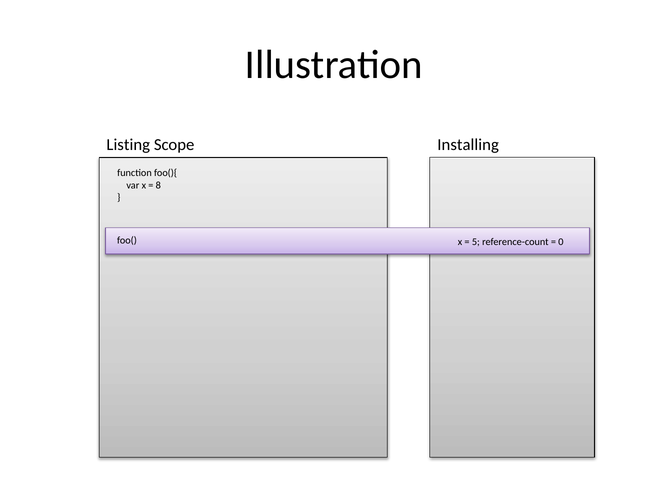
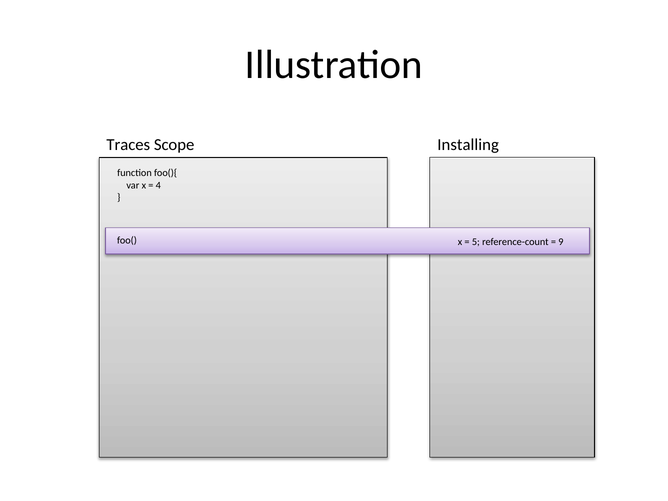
Listing: Listing -> Traces (128, 145)
8: 8 -> 4 (158, 185)
0: 0 -> 9 (561, 242)
